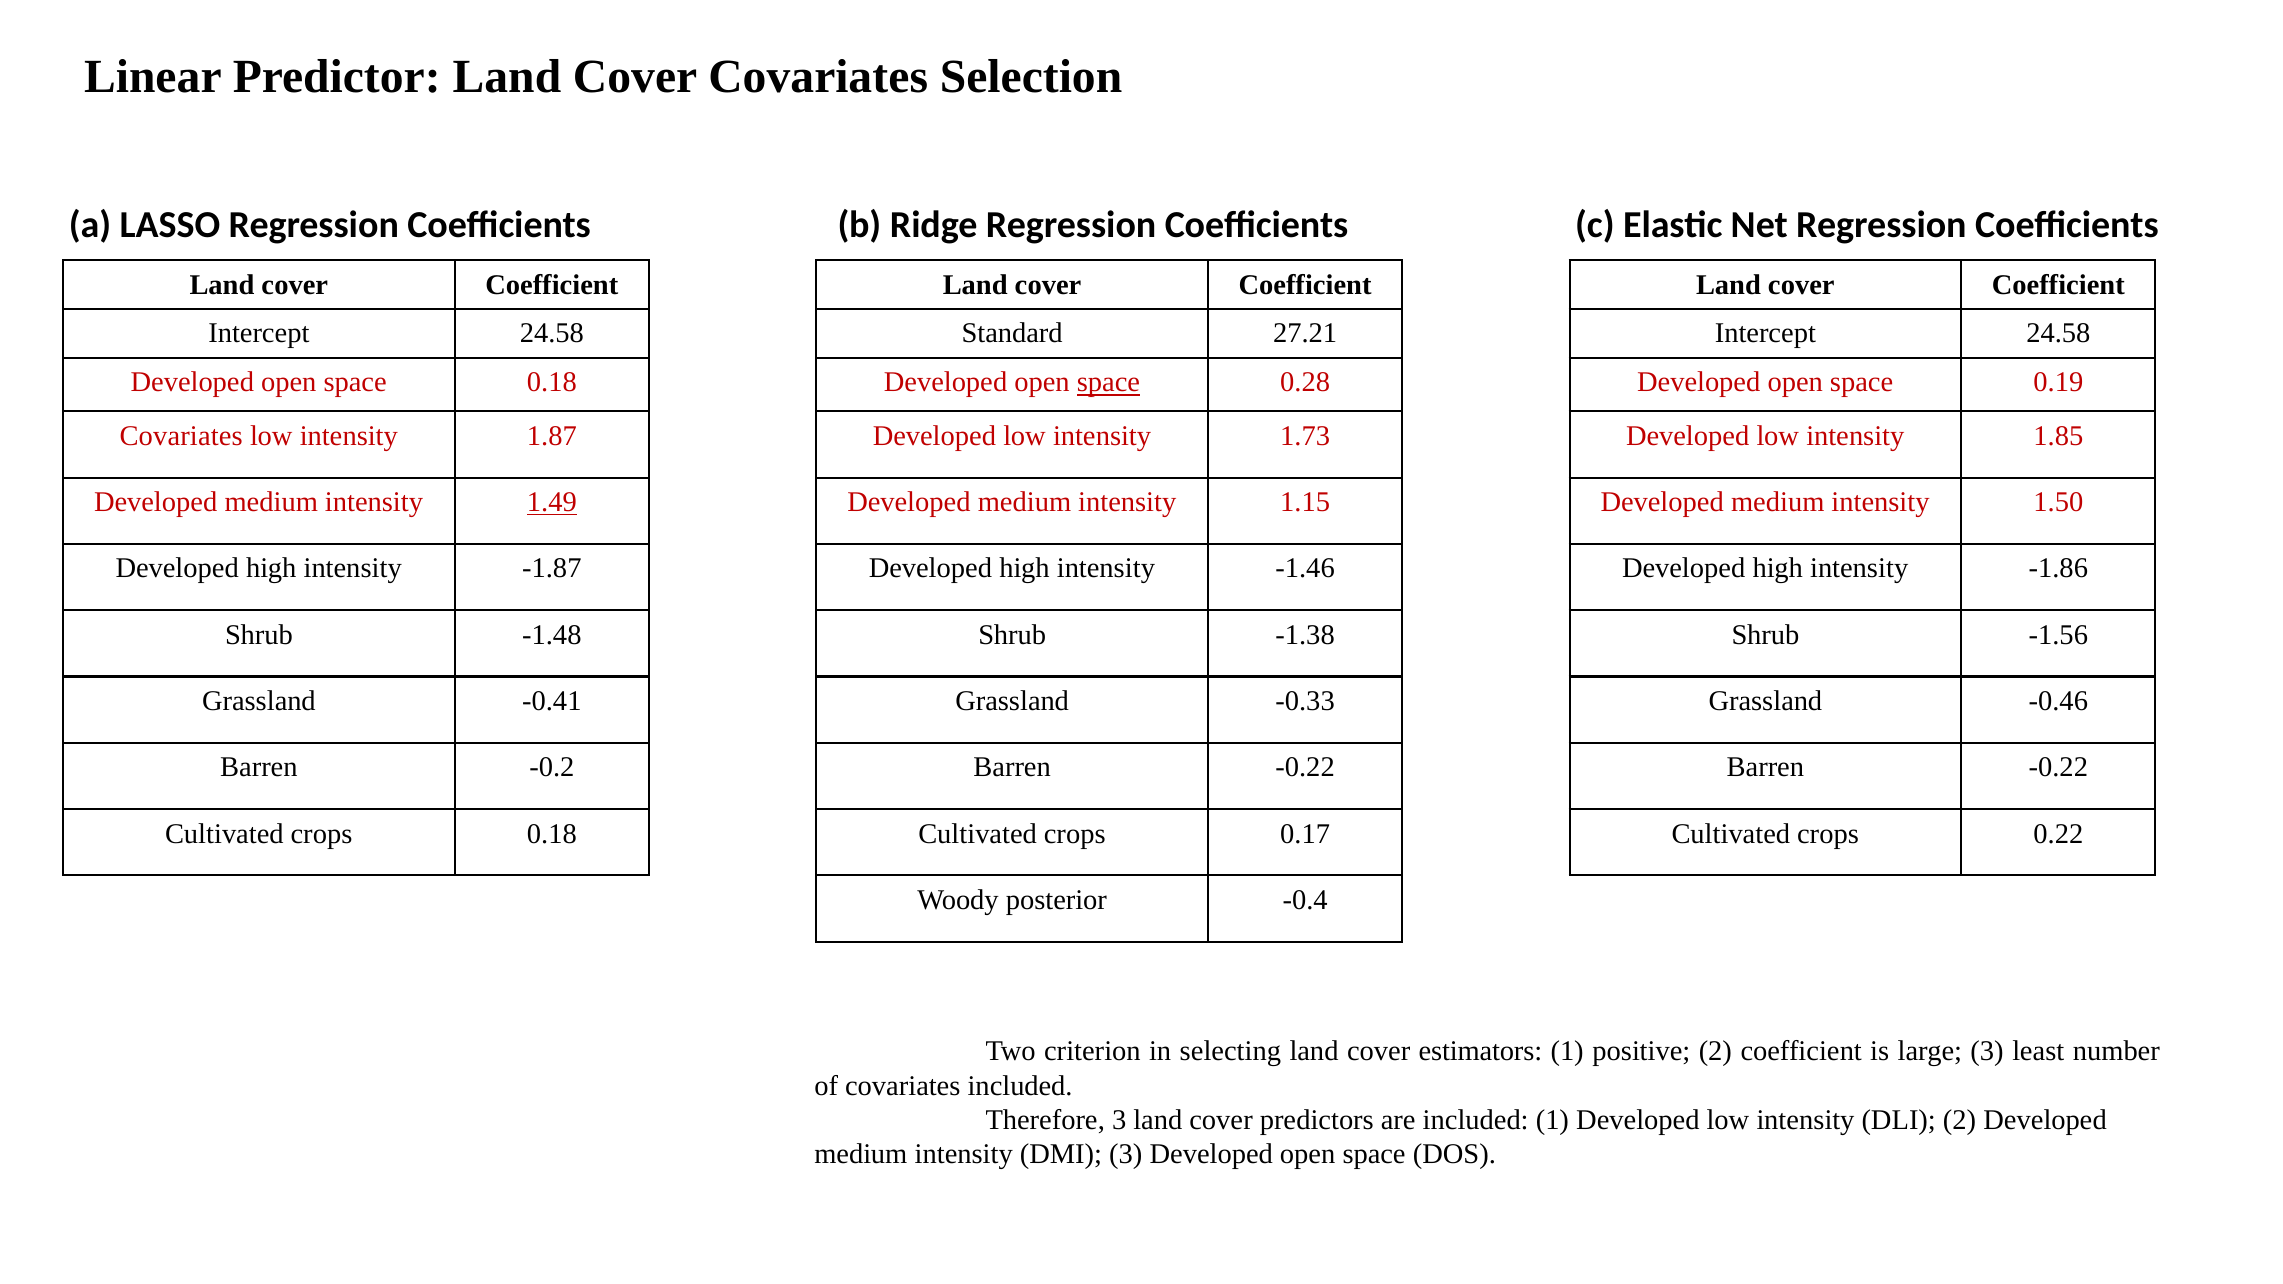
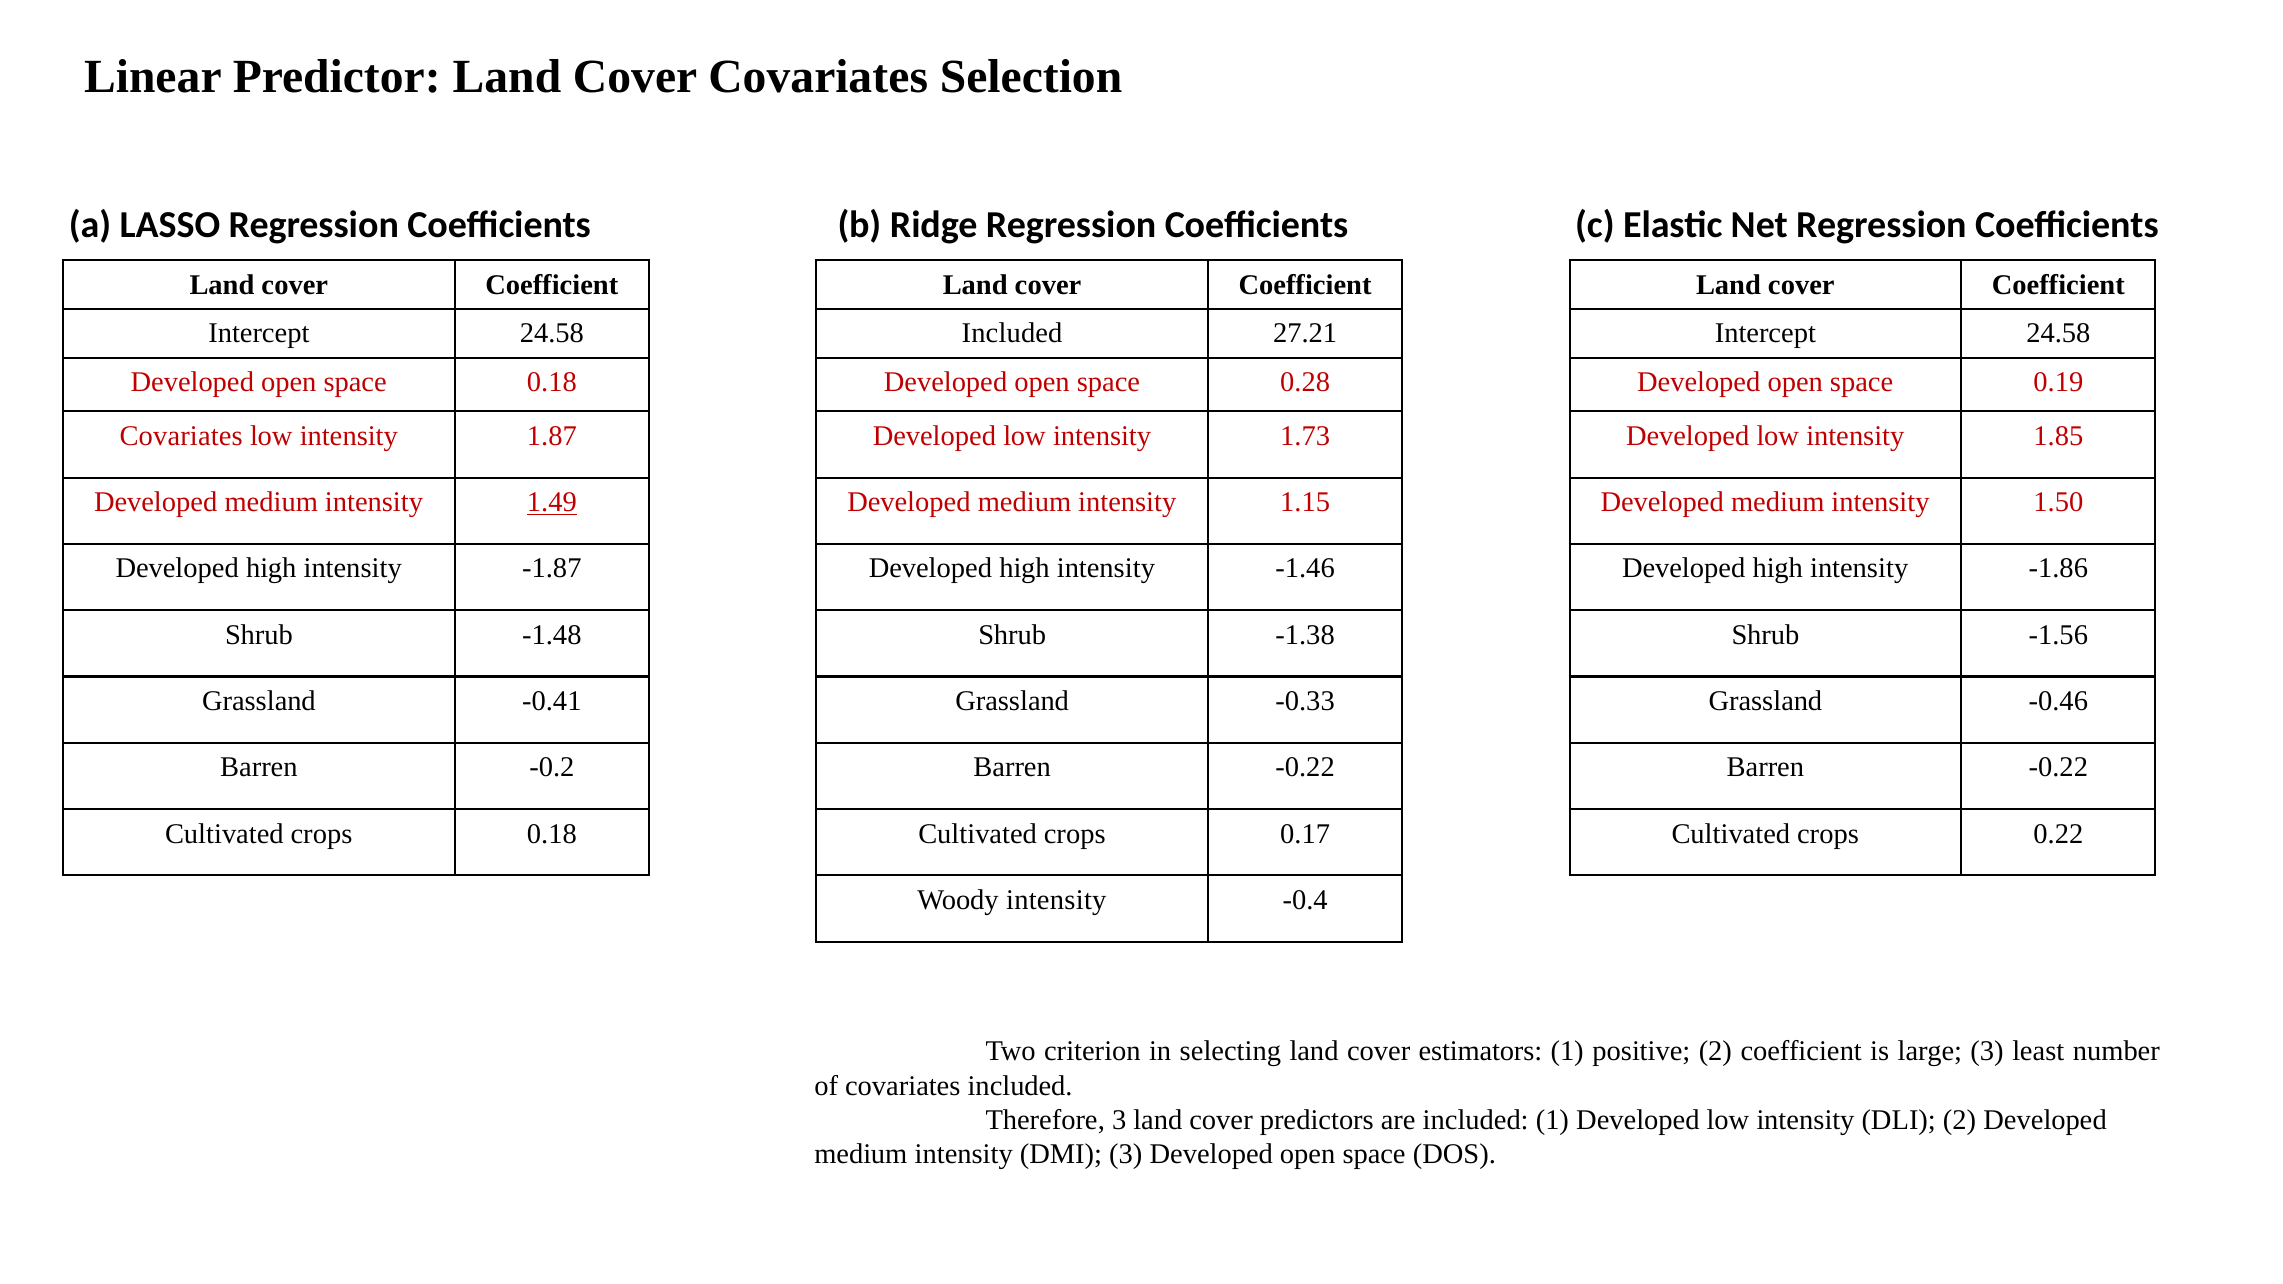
Standard: Standard -> Included (1012, 334)
space underline: present -> none (1108, 382)
Woody posterior: posterior -> intensity (1056, 900)
